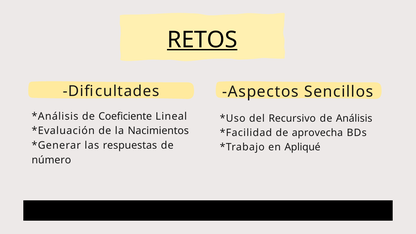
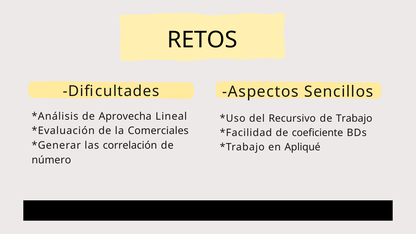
RETOS underline: present -> none (202, 40)
Coeficiente: Coeficiente -> Aprovecha (125, 116)
Análisis: Análisis -> Trabajo (354, 119)
Nacimientos: Nacimientos -> Comerciales (158, 131)
aprovecha: aprovecha -> coeficiente (318, 133)
respuestas: respuestas -> correlación (130, 145)
